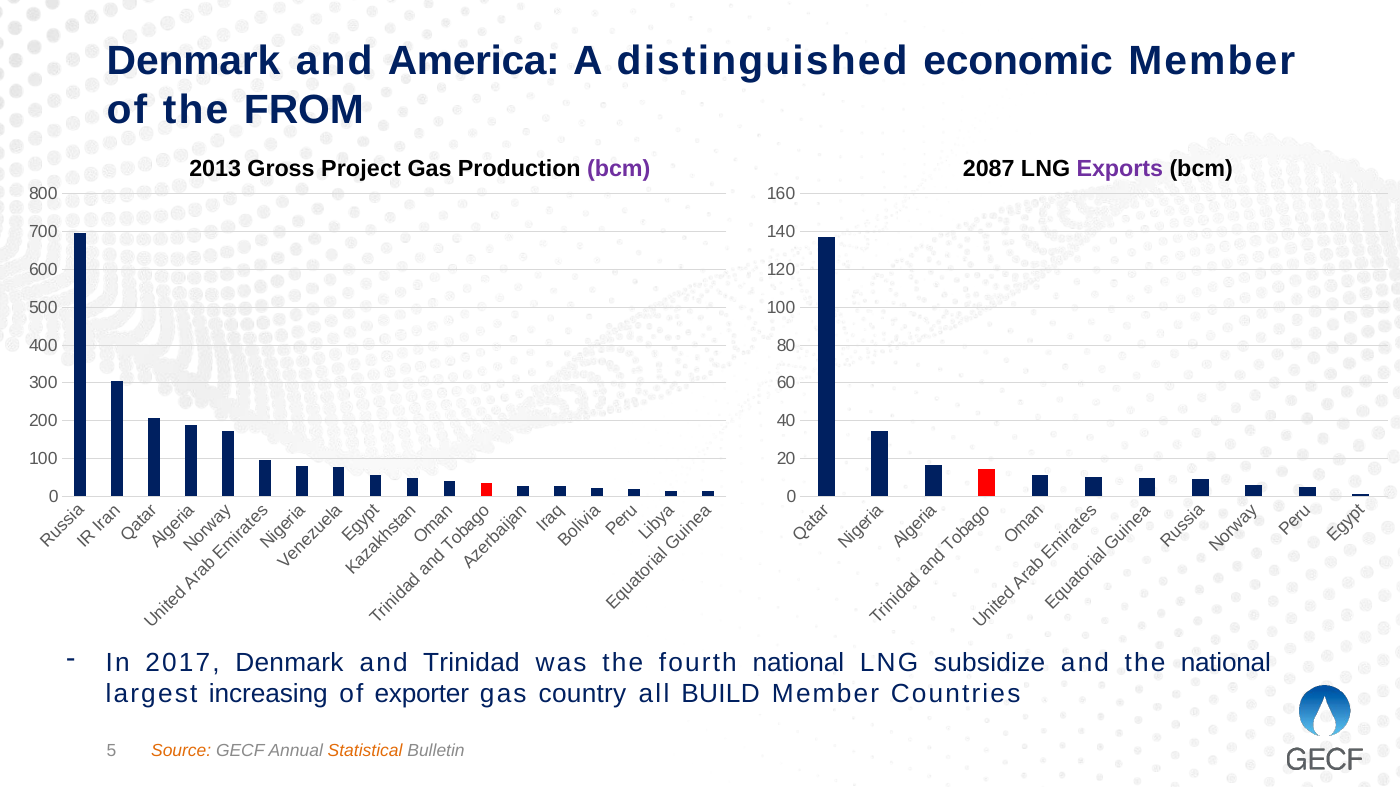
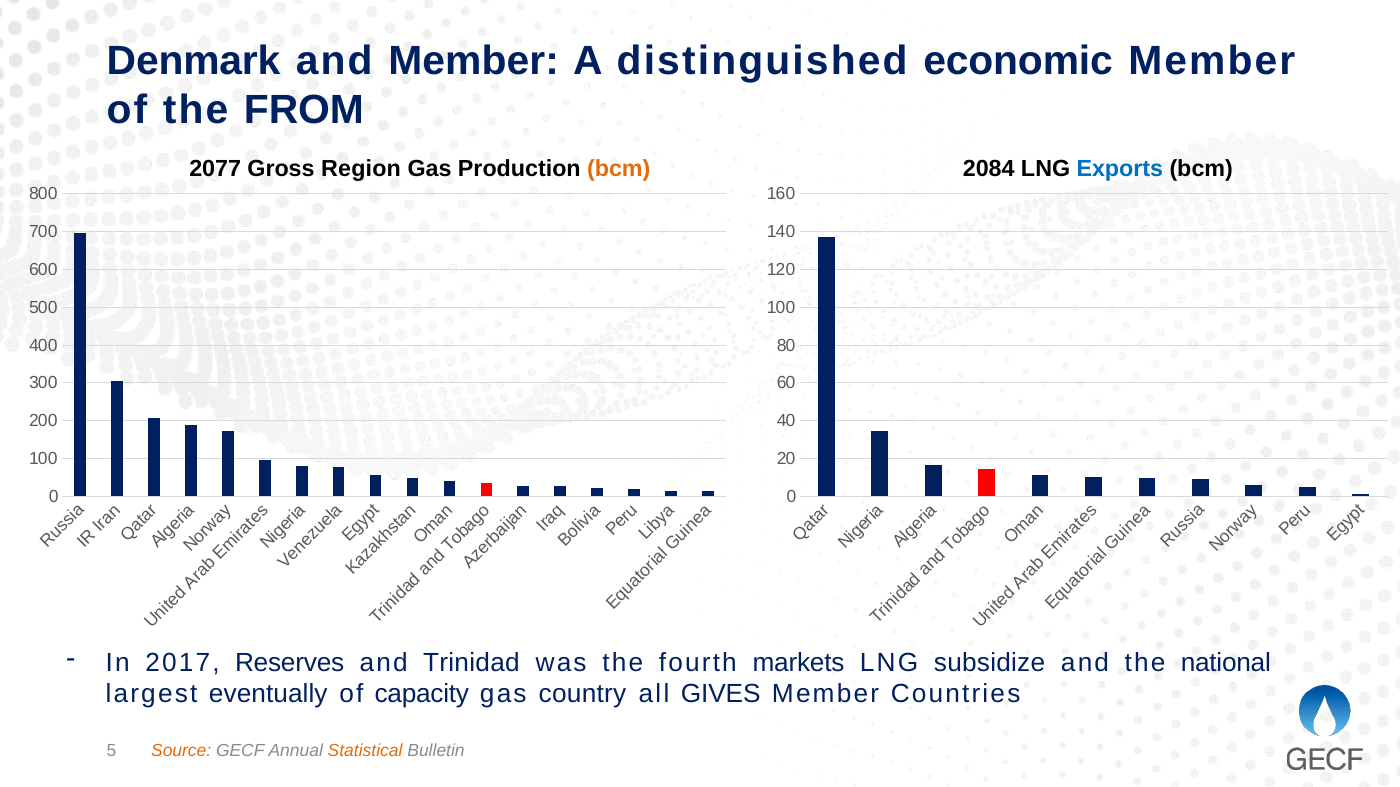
and America: America -> Member (474, 61)
2013: 2013 -> 2077 (215, 169)
Project: Project -> Region (361, 169)
bcm colour: purple -> orange (619, 169)
2087: 2087 -> 2084 (989, 169)
Exports colour: purple -> blue (1120, 169)
2017 Denmark: Denmark -> Reserves (290, 663)
fourth national: national -> markets (799, 663)
increasing: increasing -> eventually (268, 695)
exporter: exporter -> capacity (422, 695)
BUILD: BUILD -> GIVES (721, 695)
